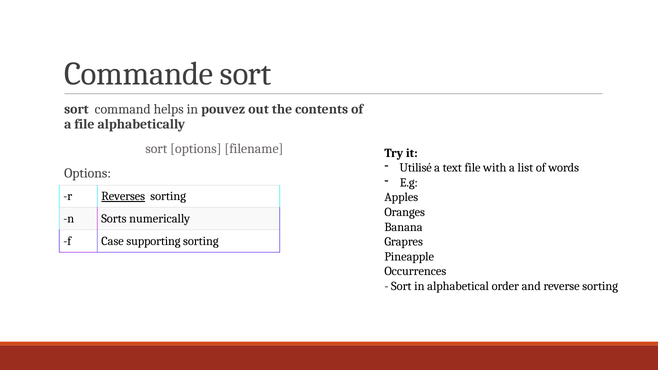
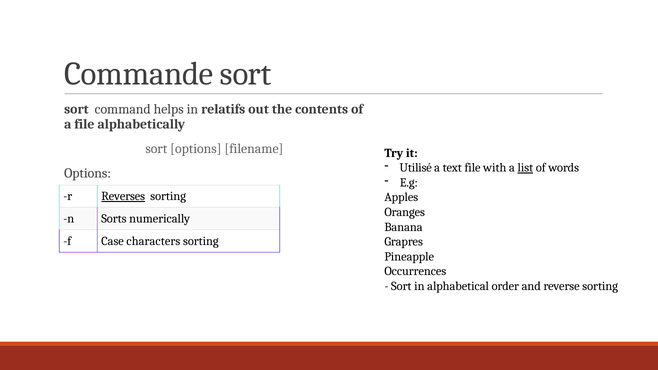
pouvez: pouvez -> relatifs (223, 109)
list underline: none -> present (525, 168)
supporting: supporting -> characters (153, 241)
